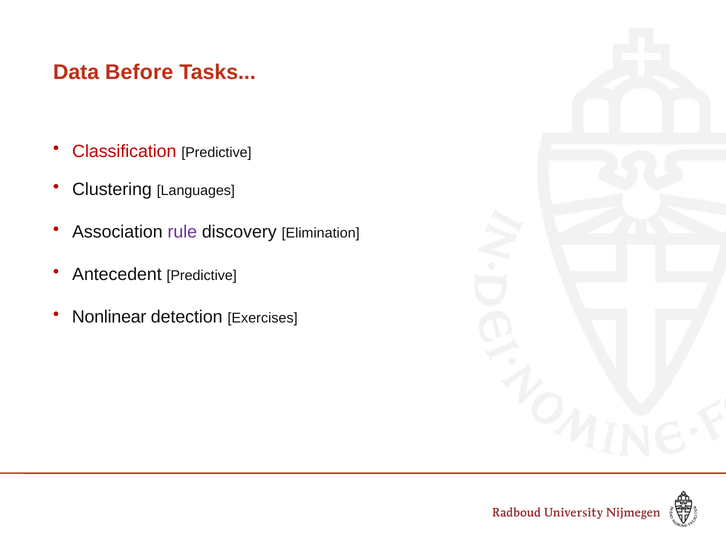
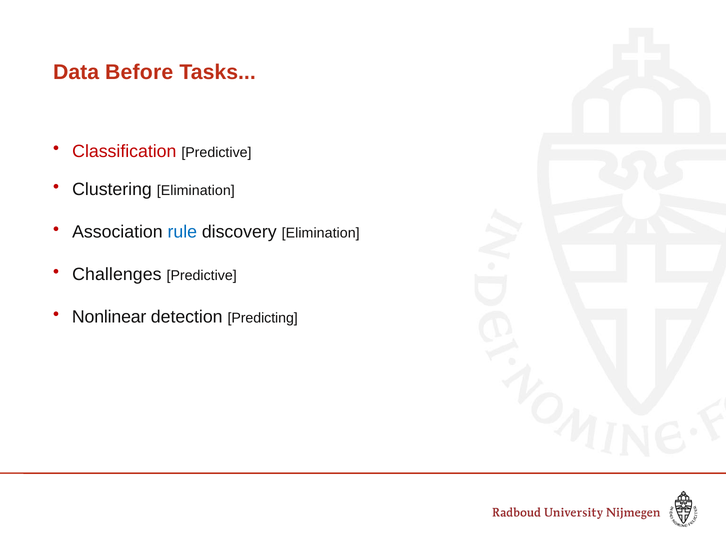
Clustering Languages: Languages -> Elimination (196, 191)
rule colour: purple -> blue (182, 232)
Antecedent: Antecedent -> Challenges (117, 275)
Exercises: Exercises -> Predicting (263, 319)
